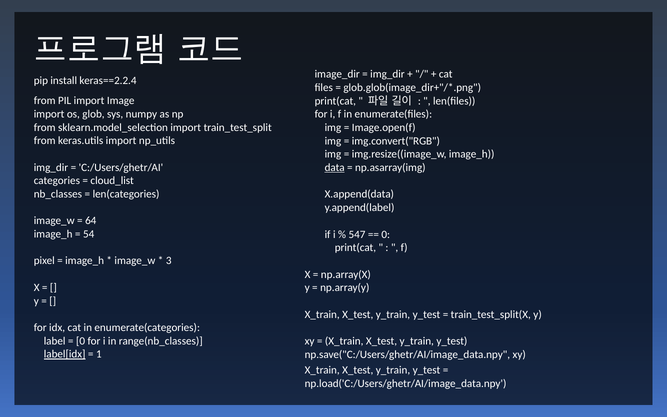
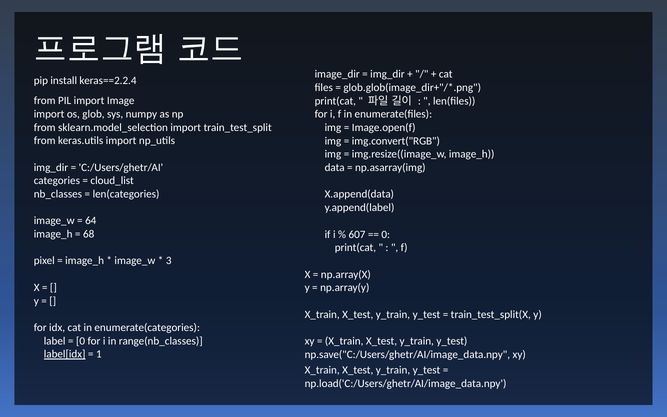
data underline: present -> none (335, 168)
54: 54 -> 68 (89, 234)
547: 547 -> 607 (357, 234)
